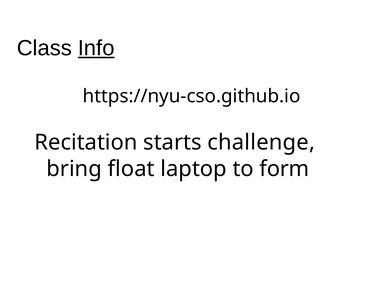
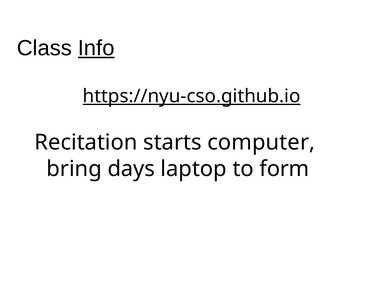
https://nyu-cso.github.io underline: none -> present (192, 96)
challenge: challenge -> computer (261, 142)
float: float -> days (131, 169)
